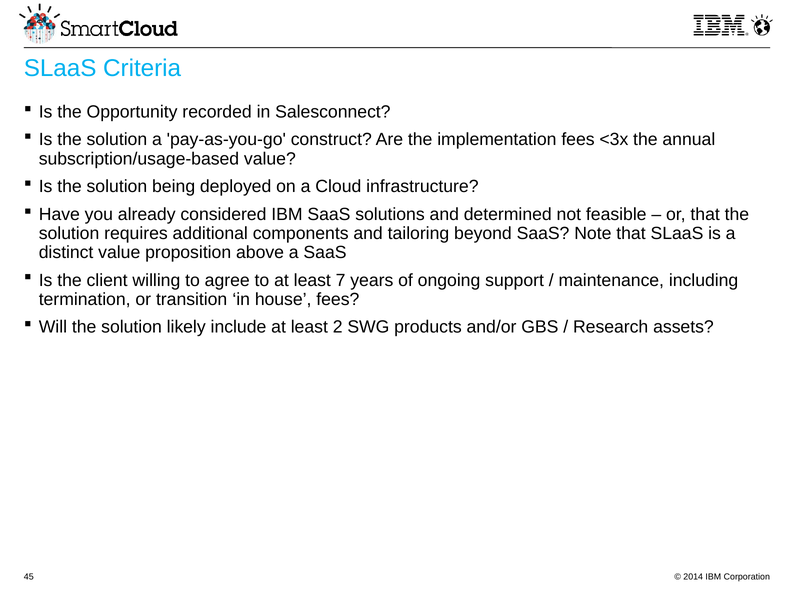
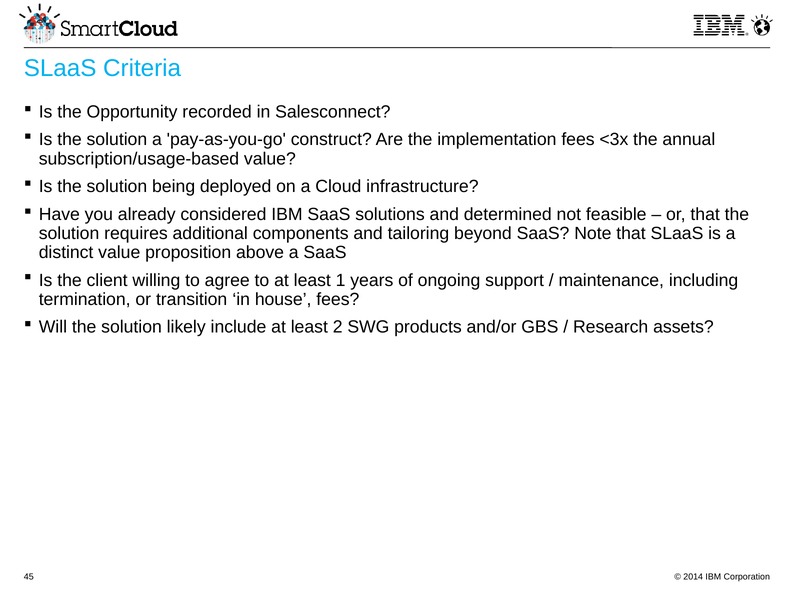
7: 7 -> 1 (341, 280)
